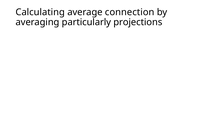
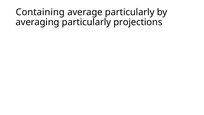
Calculating: Calculating -> Containing (40, 12)
average connection: connection -> particularly (130, 12)
